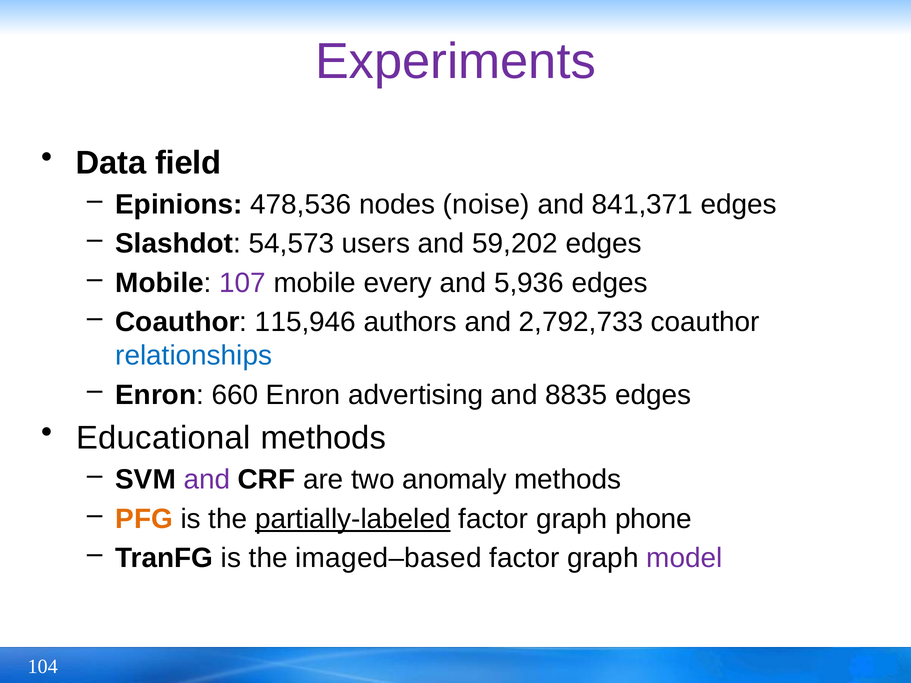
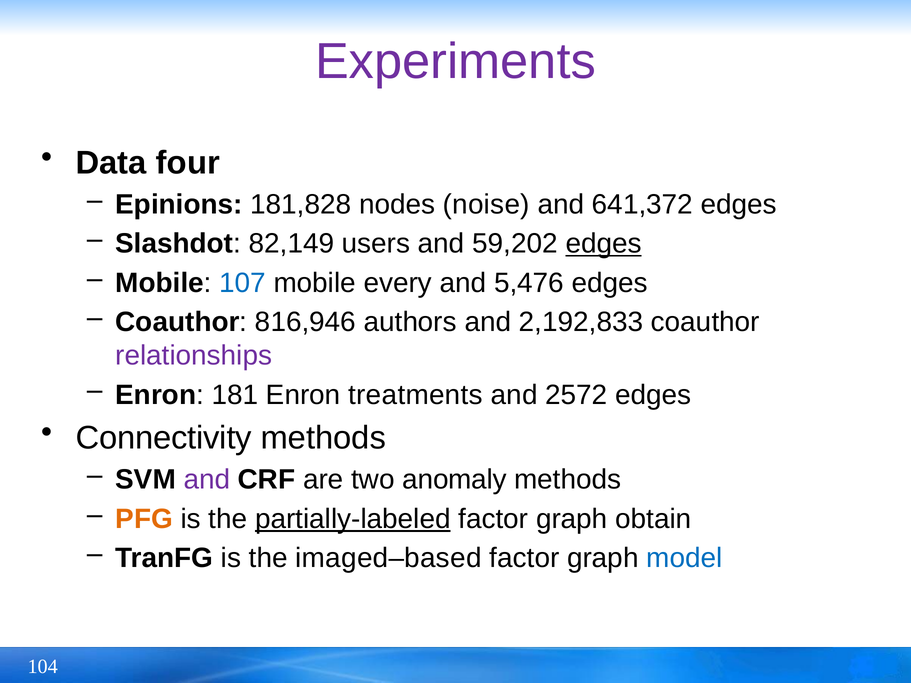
field: field -> four (188, 163)
478,536: 478,536 -> 181,828 (301, 205)
841,371: 841,371 -> 641,372 (642, 205)
54,573: 54,573 -> 82,149 (291, 244)
edges underline: none -> present (604, 244)
107 colour: purple -> blue (243, 283)
5,936: 5,936 -> 5,476 (529, 283)
115,946: 115,946 -> 816,946 (305, 322)
2,792,733: 2,792,733 -> 2,192,833 (581, 322)
relationships colour: blue -> purple (194, 356)
660: 660 -> 181 (235, 395)
advertising: advertising -> treatments (416, 395)
8835: 8835 -> 2572 (576, 395)
Educational: Educational -> Connectivity (164, 438)
phone: phone -> obtain (653, 519)
model colour: purple -> blue (684, 558)
